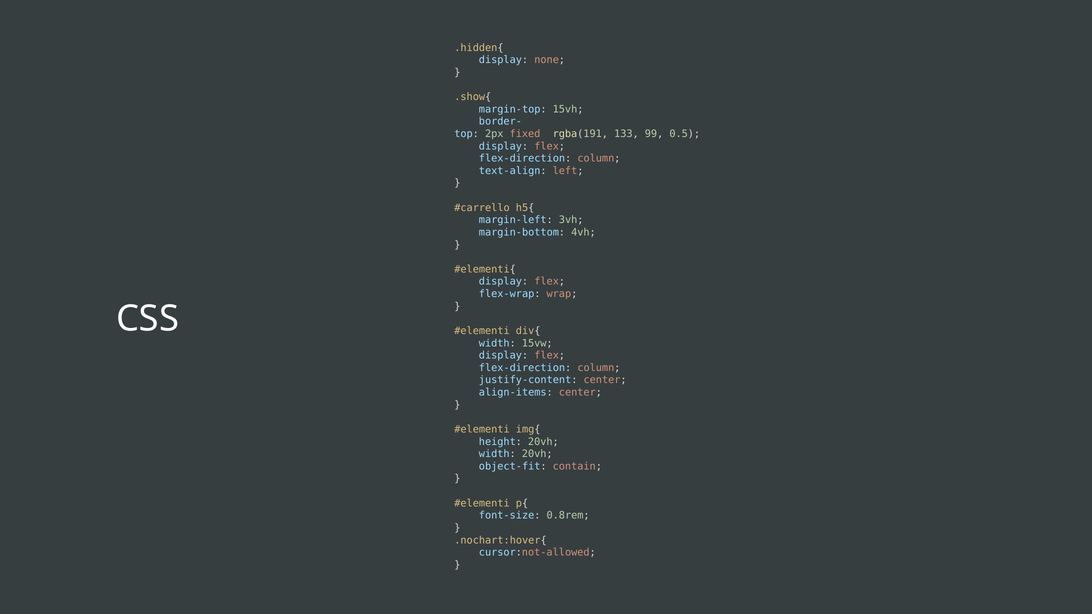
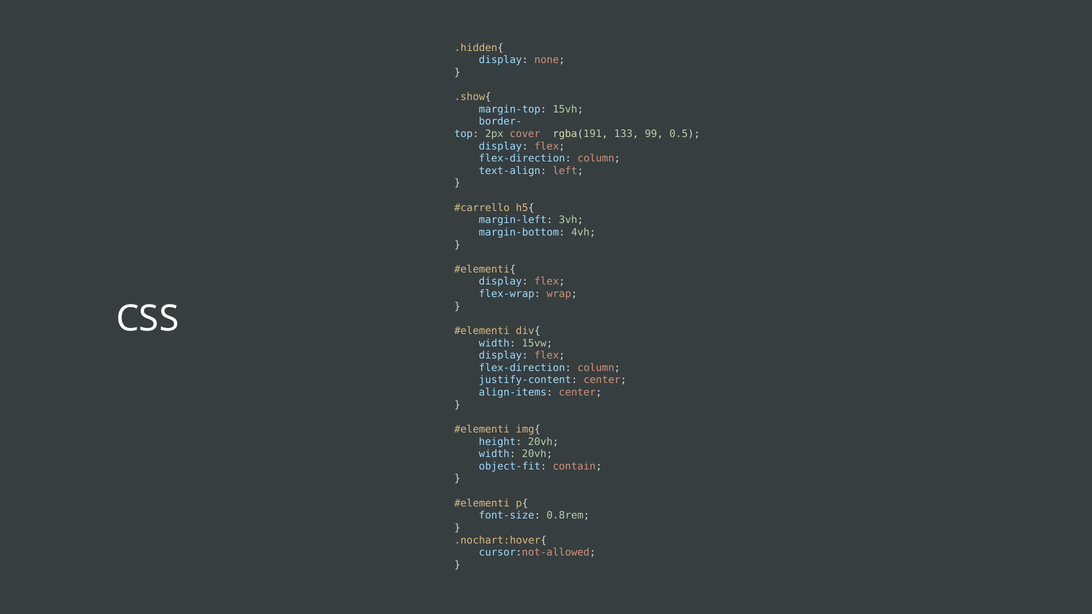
fixed: fixed -> cover (525, 134)
